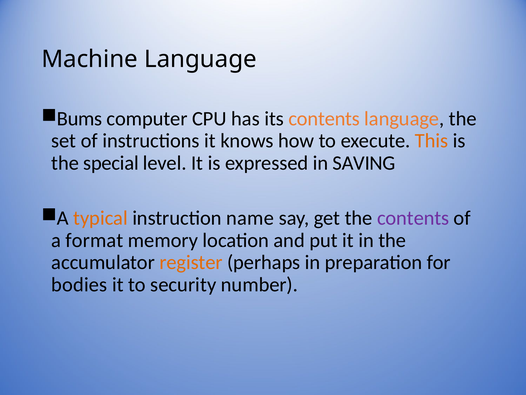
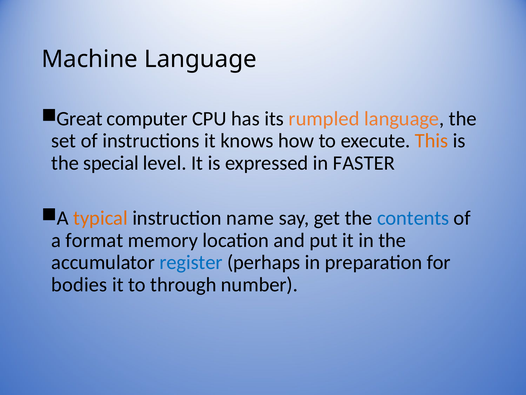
Bums: Bums -> Great (80, 119)
its contents: contents -> rumpled (324, 119)
SAVING: SAVING -> FASTER (364, 163)
contents colour: purple -> blue (413, 218)
register colour: orange -> blue (191, 262)
security: security -> through (183, 284)
